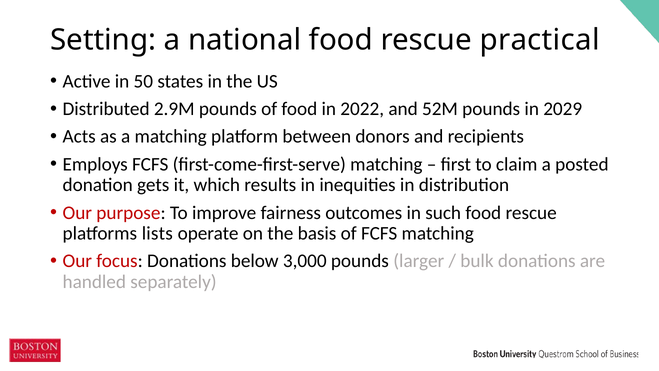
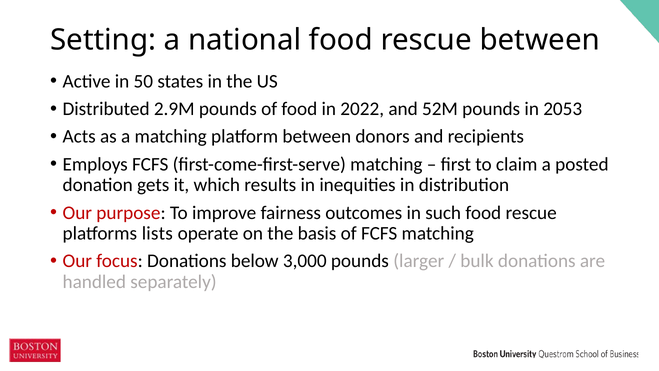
rescue practical: practical -> between (540, 40)
2029: 2029 -> 2053 (563, 109)
